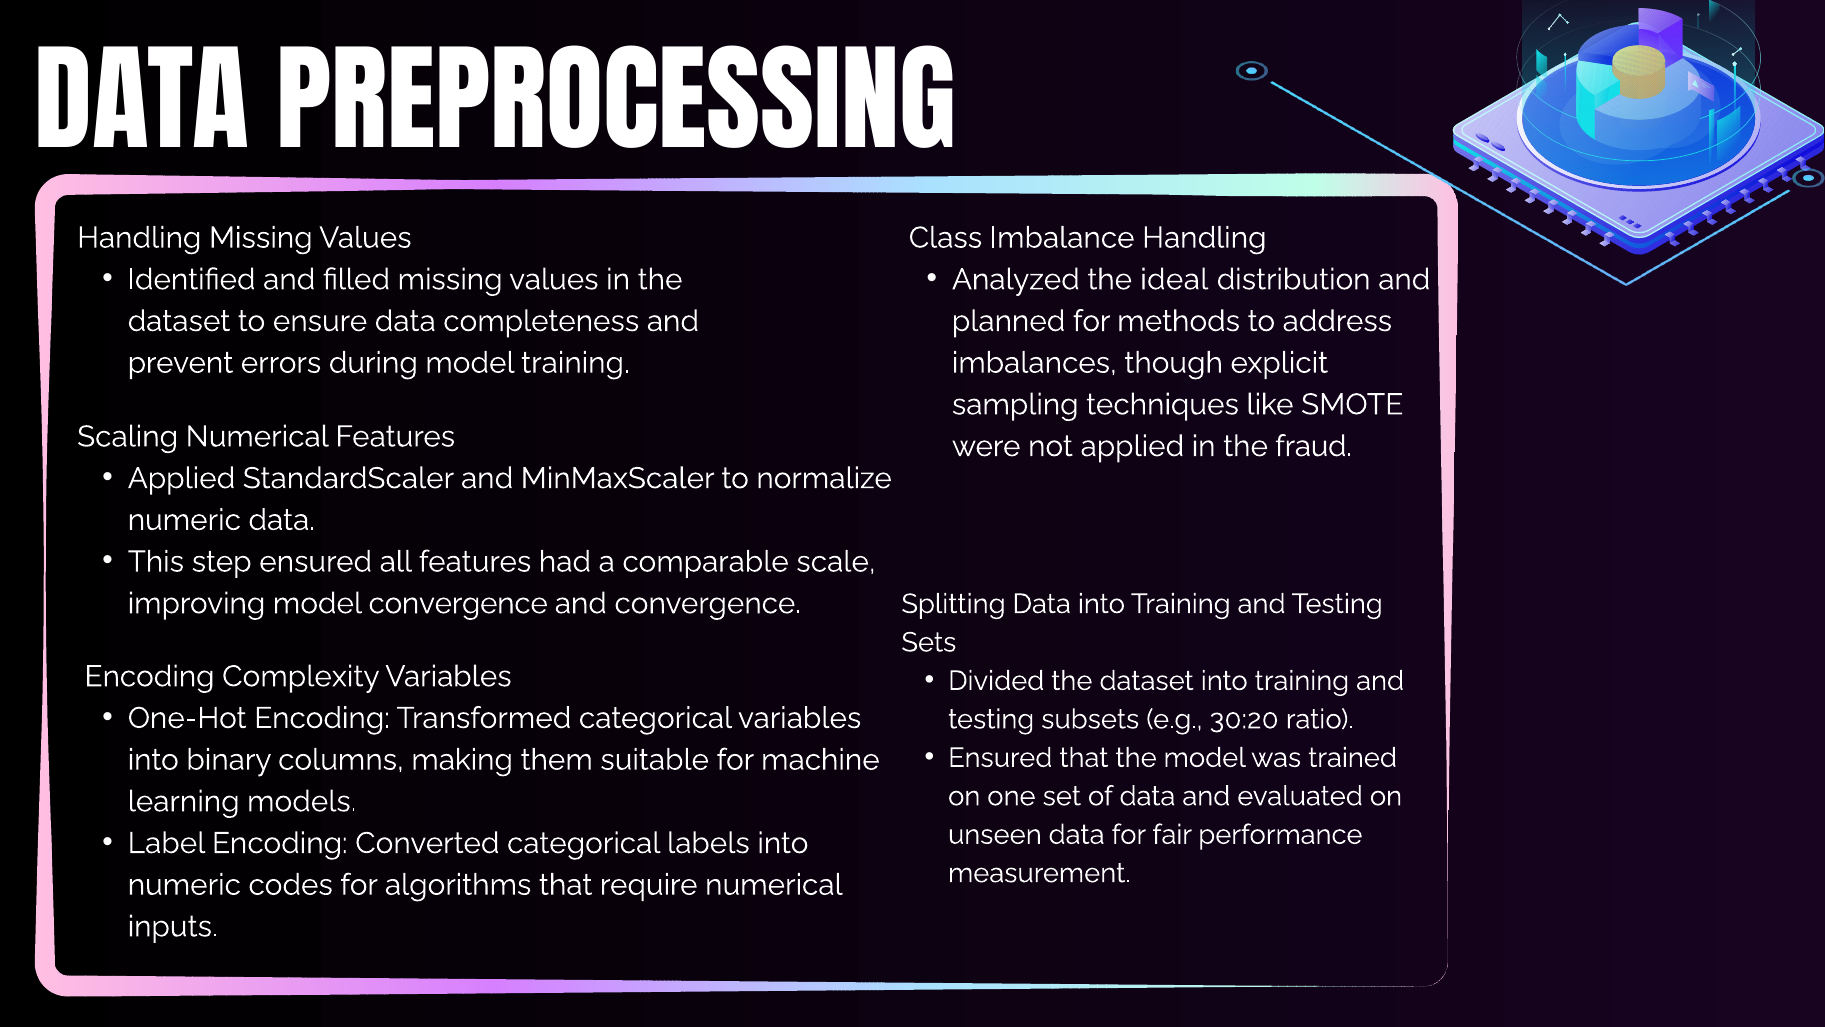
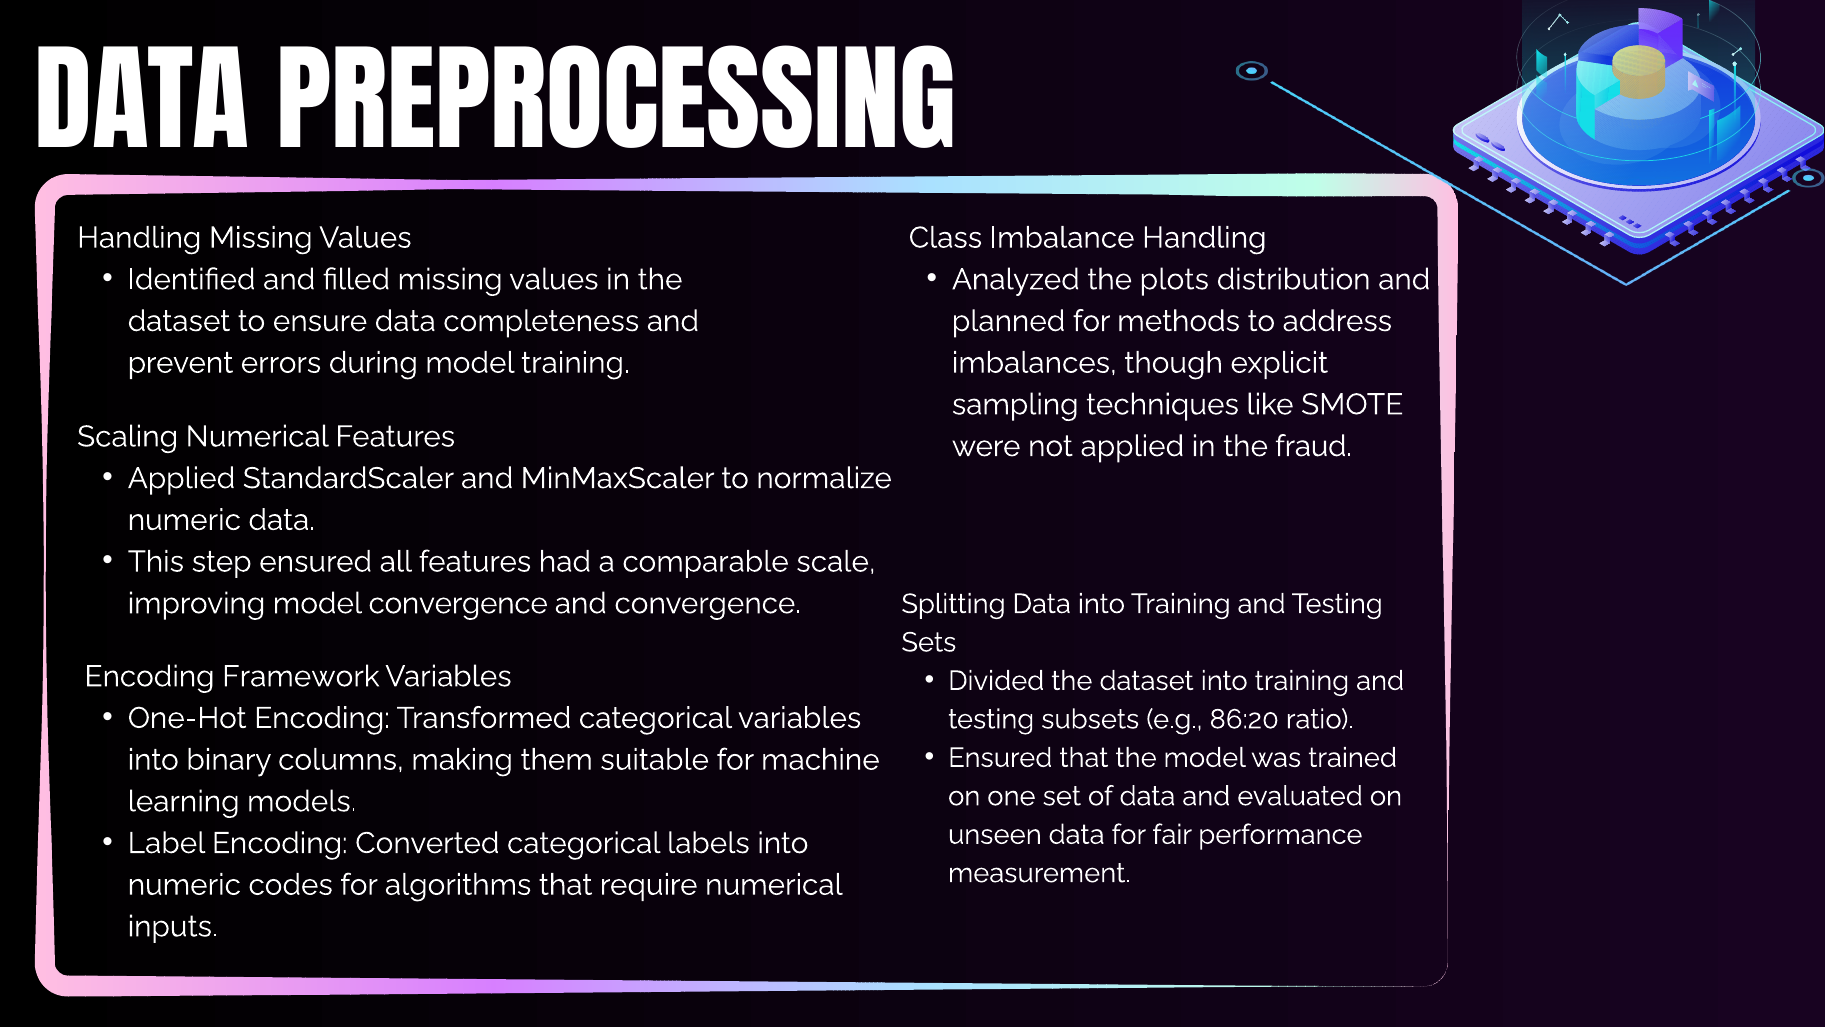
ideal: ideal -> plots (1174, 279)
Complexity: Complexity -> Framework (301, 676)
30:20: 30:20 -> 86:20 (1244, 719)
